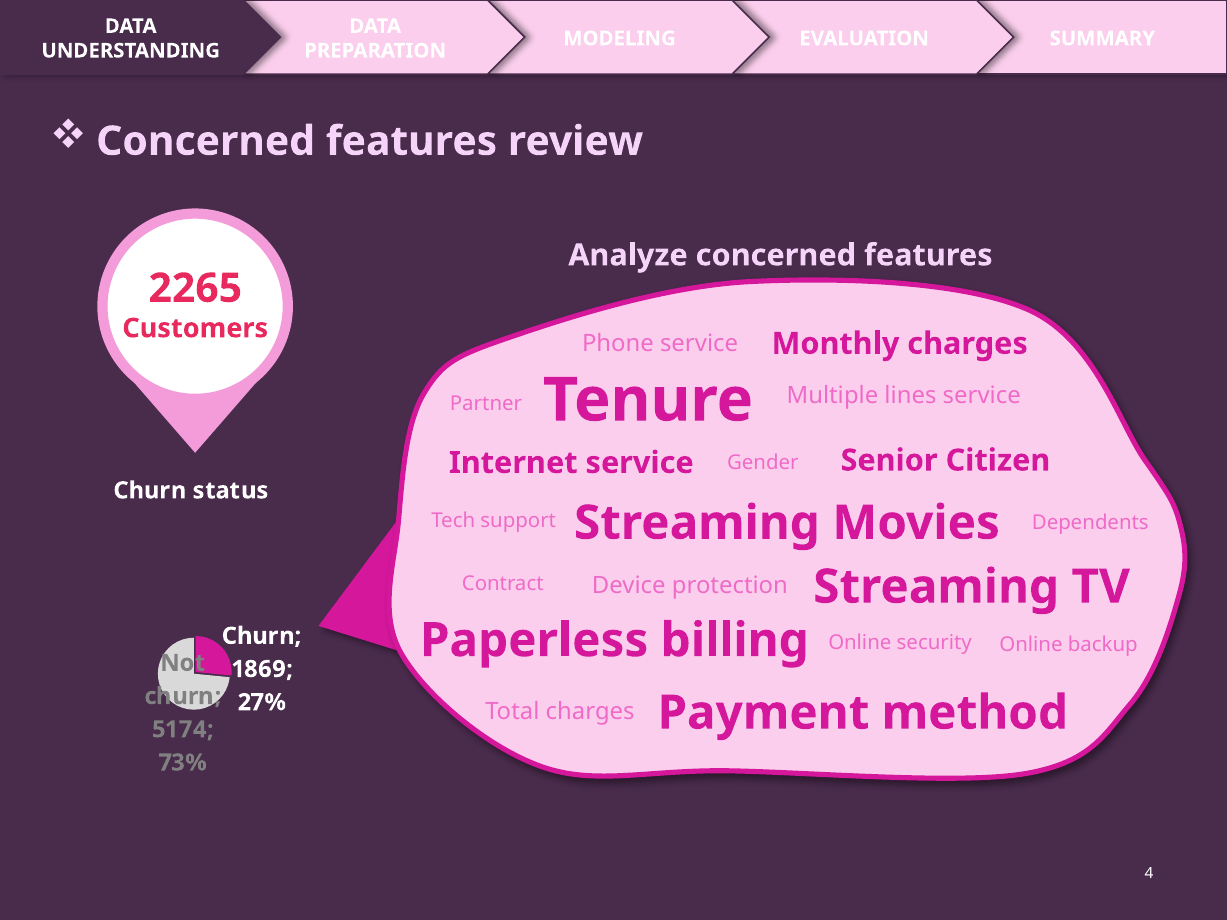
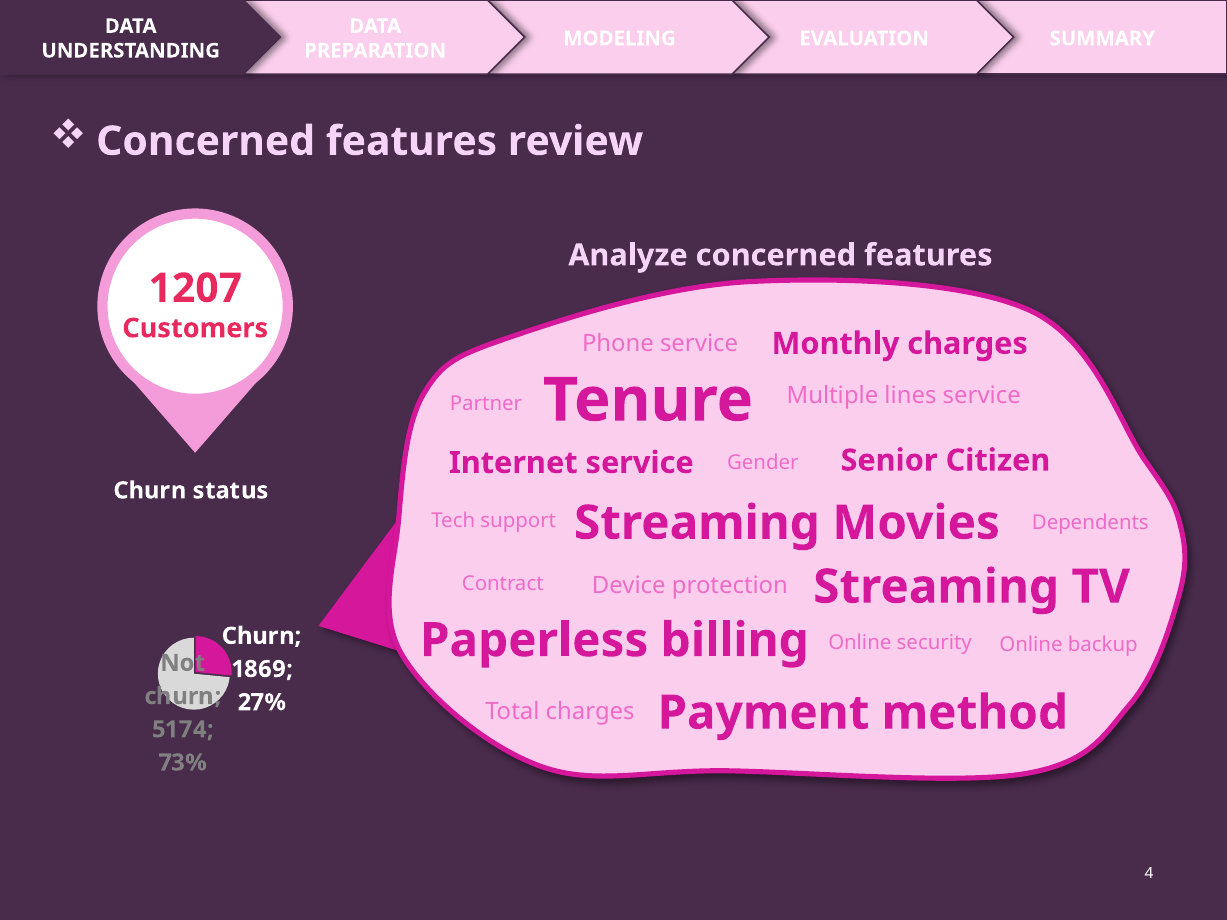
2265: 2265 -> 1207 (195, 288)
